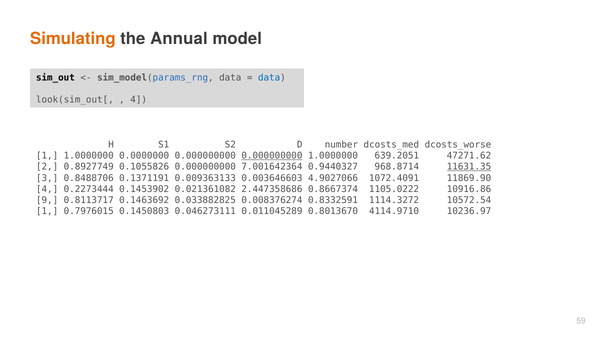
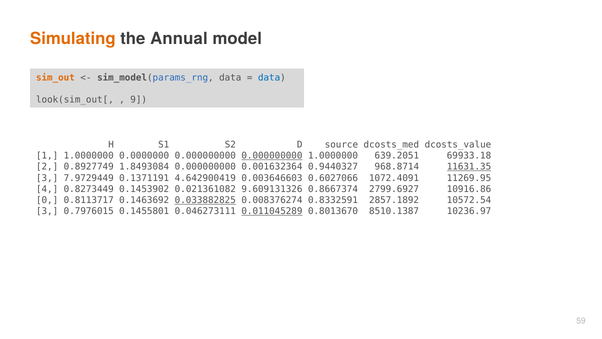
sim_out colour: black -> orange (55, 78)
4: 4 -> 9 (139, 100)
number: number -> source (341, 145)
dcosts_worse: dcosts_worse -> dcosts_value (458, 145)
47271.62: 47271.62 -> 69933.18 (469, 156)
0.1055826: 0.1055826 -> 1.8493084 (144, 167)
7.001642364: 7.001642364 -> 0.001632364 (272, 167)
0.8488706: 0.8488706 -> 7.9729449 (89, 178)
0.009363133: 0.009363133 -> 4.642900419 (205, 178)
4.9027066: 4.9027066 -> 0.6027066 (333, 178)
11869.90: 11869.90 -> 11269.95 (469, 178)
0.2273444: 0.2273444 -> 0.8273449 (89, 189)
2.447358686: 2.447358686 -> 9.609131326 (272, 189)
1105.0222: 1105.0222 -> 2799.6927 (394, 189)
9: 9 -> 0 (47, 200)
0.033882825 underline: none -> present (205, 200)
1114.3272: 1114.3272 -> 2857.1892 (394, 200)
1: 1 -> 3 (47, 211)
0.1450803: 0.1450803 -> 0.1455801 (144, 211)
0.011045289 underline: none -> present (272, 211)
4114.9710: 4114.9710 -> 8510.1387 (394, 211)
